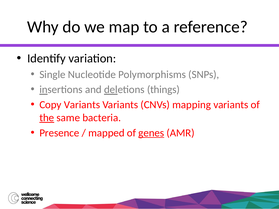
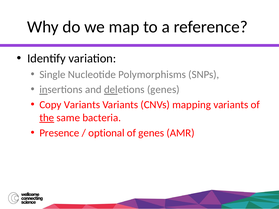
deletions things: things -> genes (163, 90)
mapped: mapped -> optional (106, 133)
genes underline: present -> none (151, 133)
